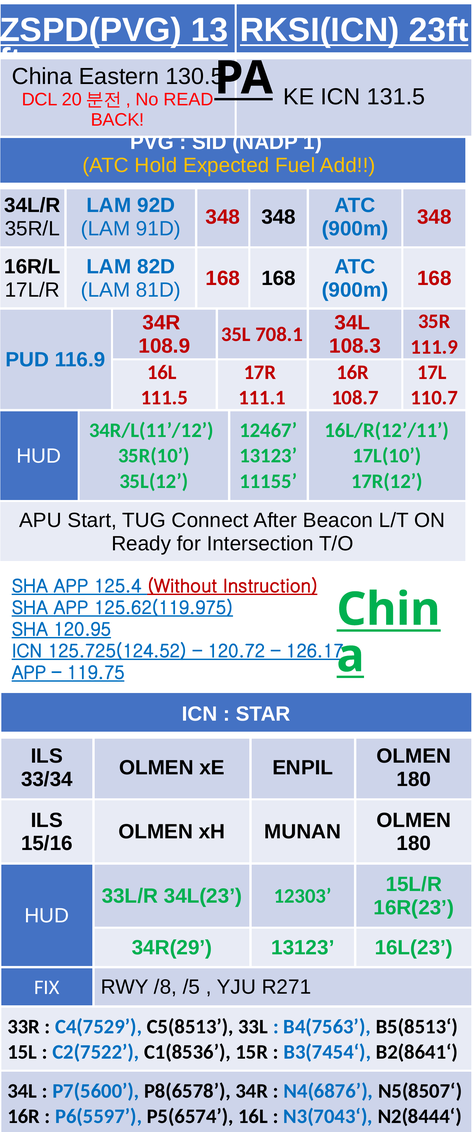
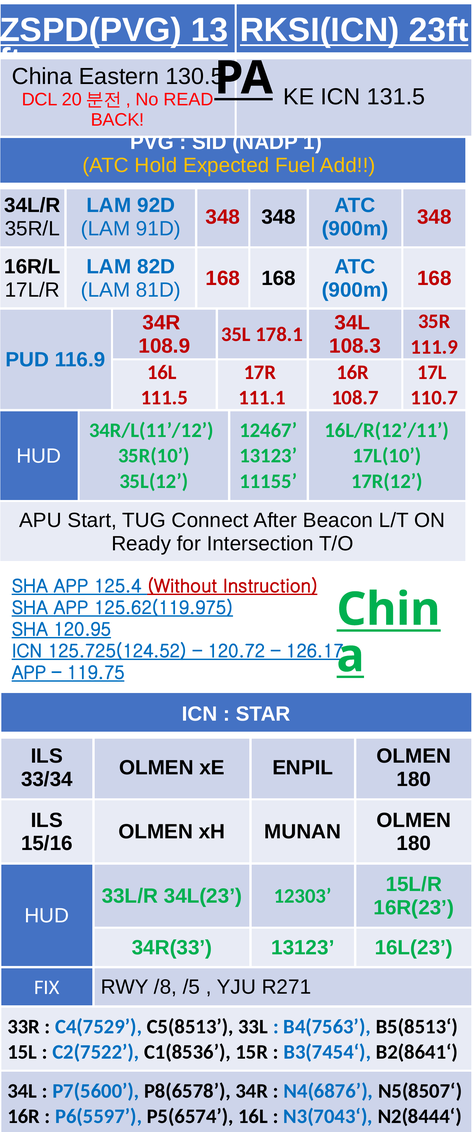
708.1: 708.1 -> 178.1 (279, 334)
34R(29: 34R(29 -> 34R(33 (172, 948)
